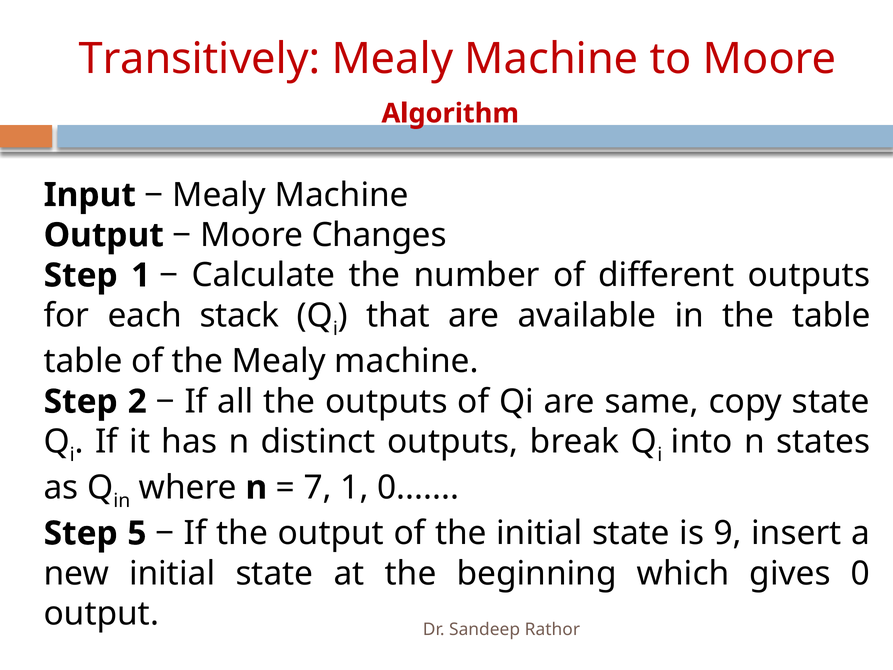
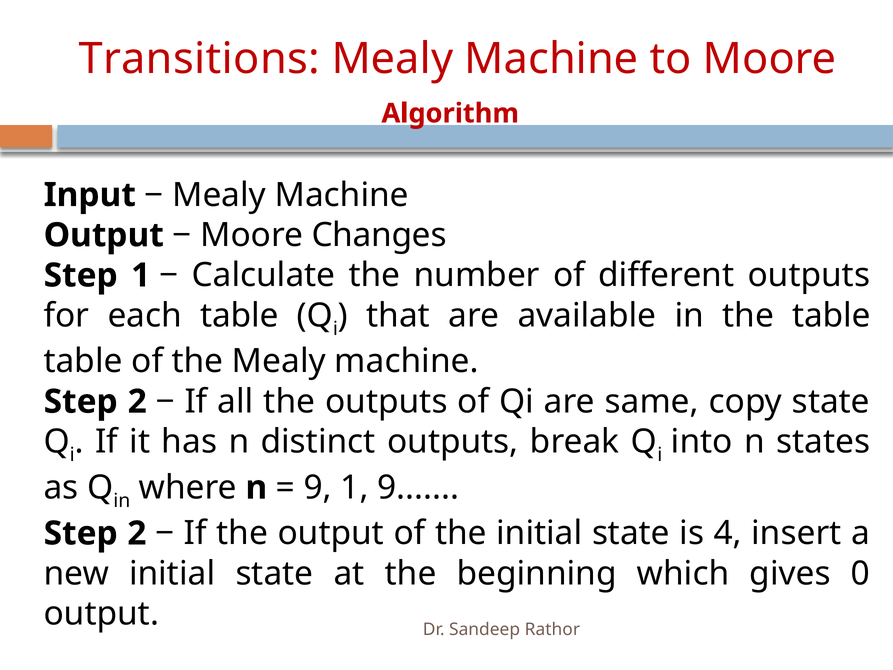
Transitively: Transitively -> Transitions (199, 59)
each stack: stack -> table (239, 316)
7: 7 -> 9 (318, 487)
1 0: 0 -> 9 (418, 487)
5: 5 -> 2 (137, 533)
9: 9 -> 4 (728, 533)
